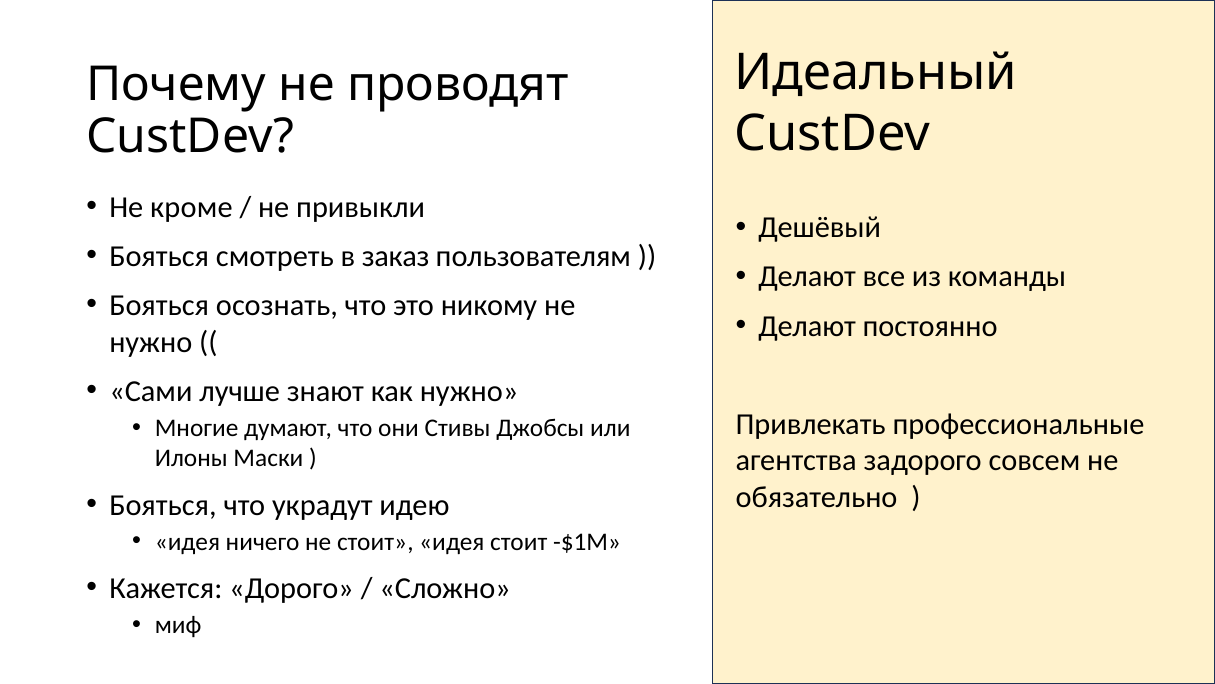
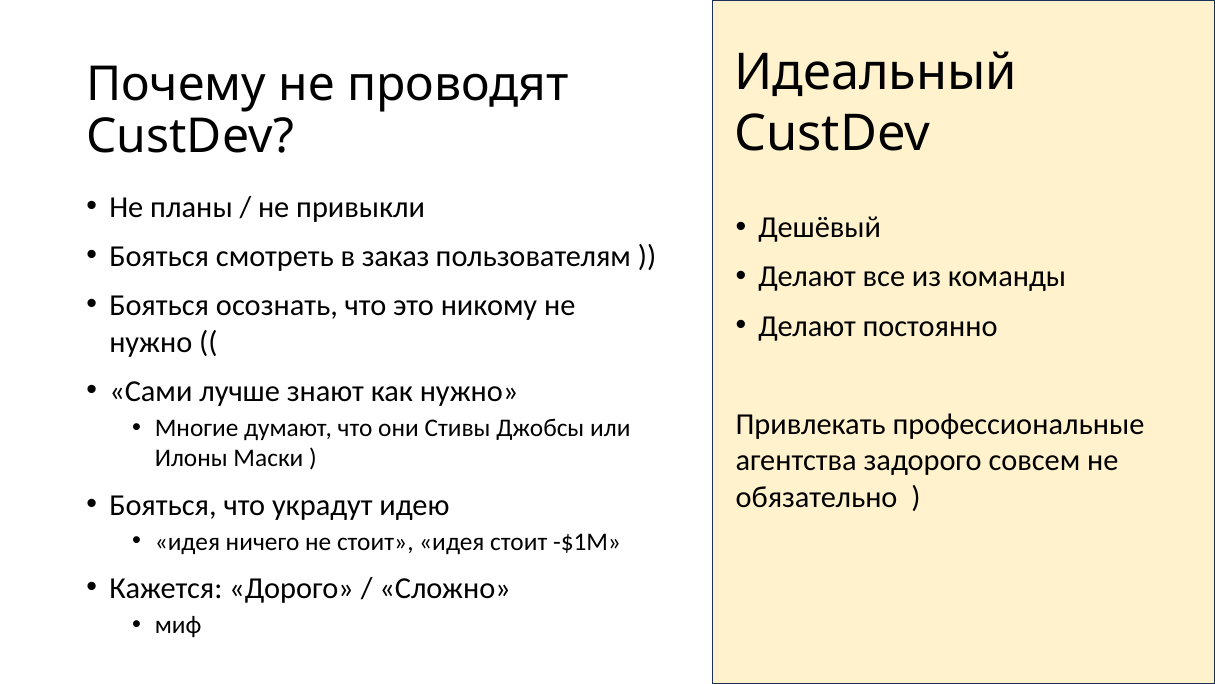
кроме: кроме -> планы (191, 207)
